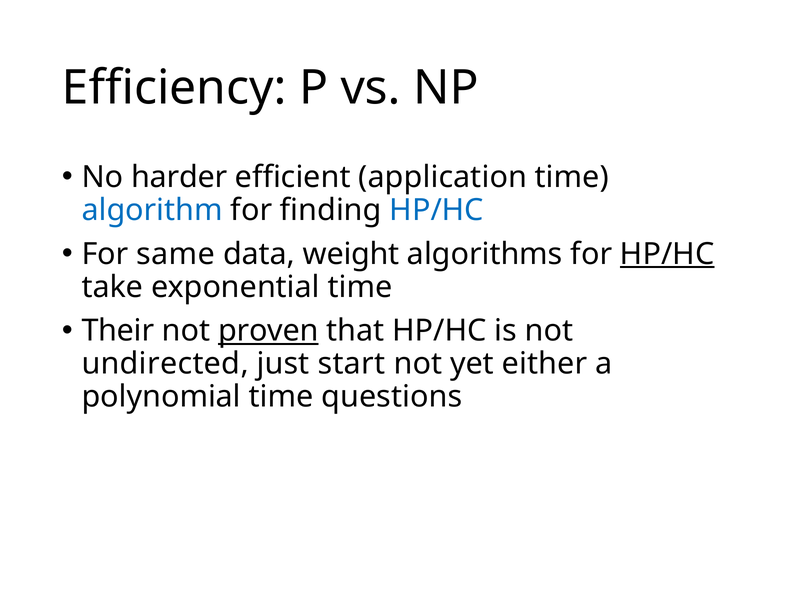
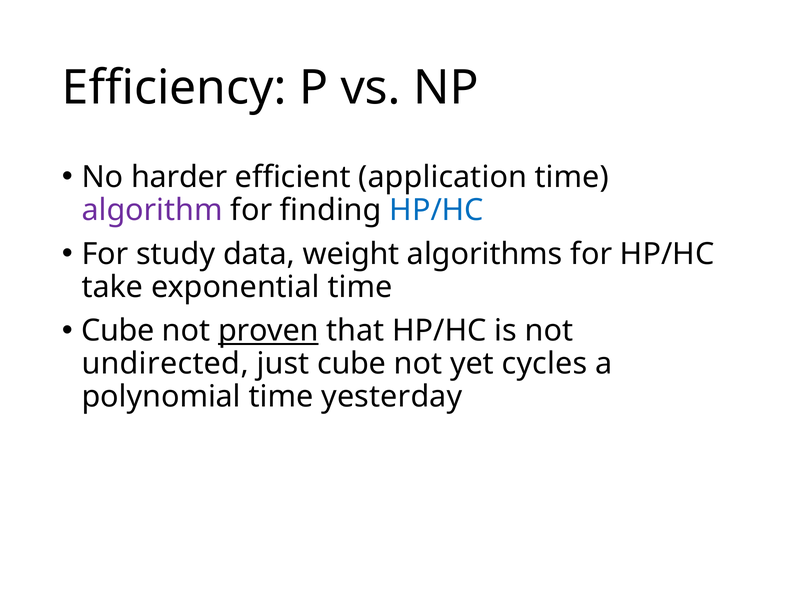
algorithm colour: blue -> purple (152, 210)
same: same -> study (176, 254)
HP/HC underline: present -> none (667, 254)
Their: Their -> Cube (118, 331)
just start: start -> cube (352, 364)
either: either -> cycles (545, 364)
questions: questions -> yesterday (392, 397)
